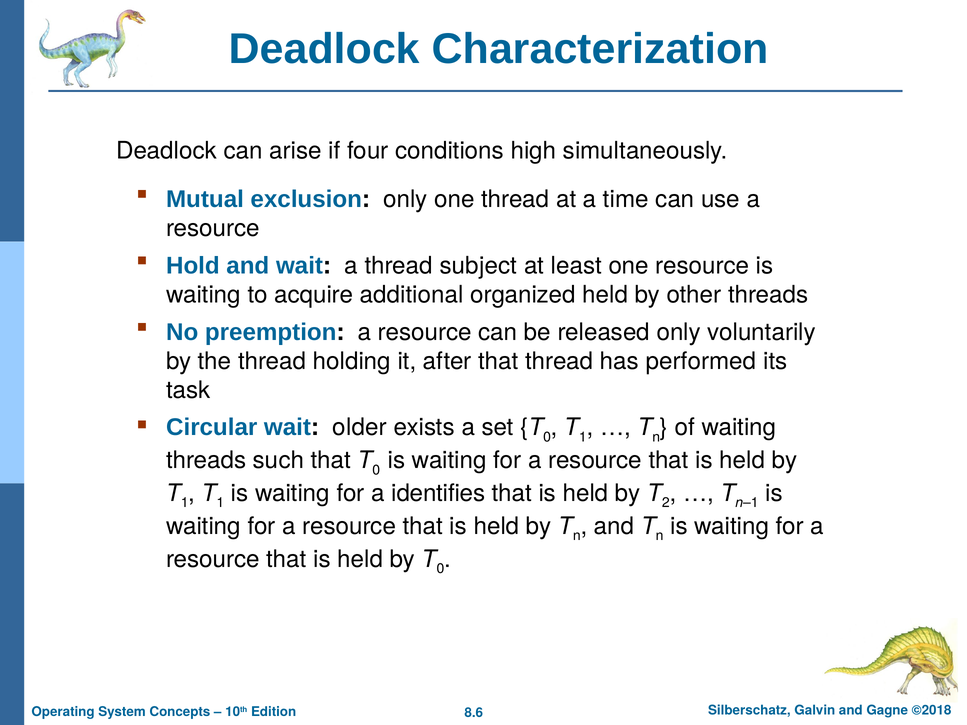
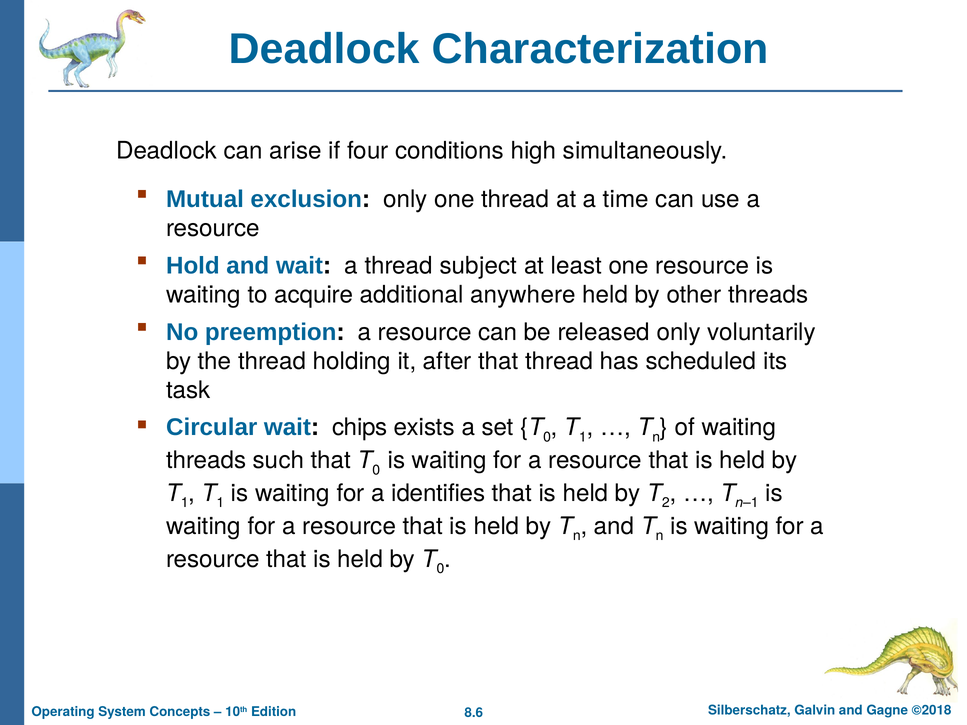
organized: organized -> anywhere (523, 295)
performed: performed -> scheduled (701, 361)
older: older -> chips (360, 428)
